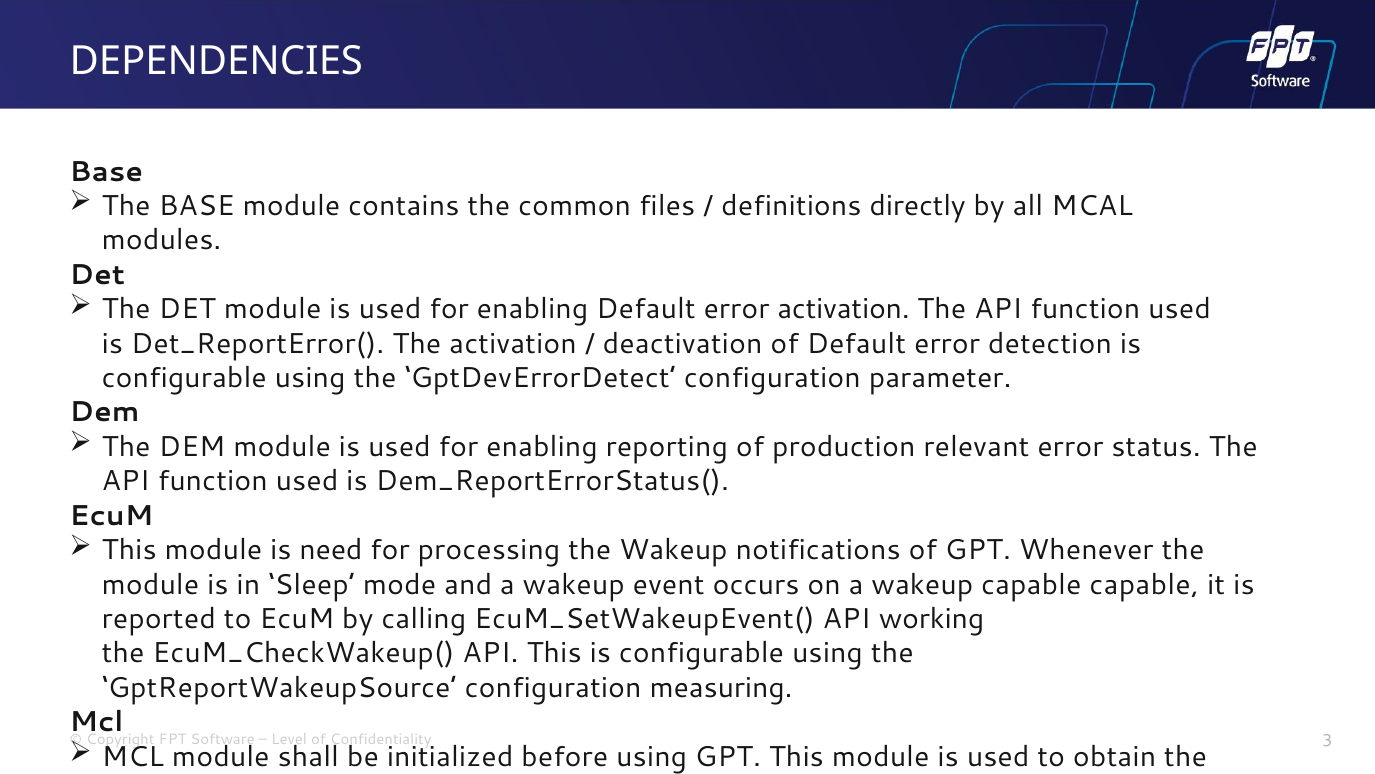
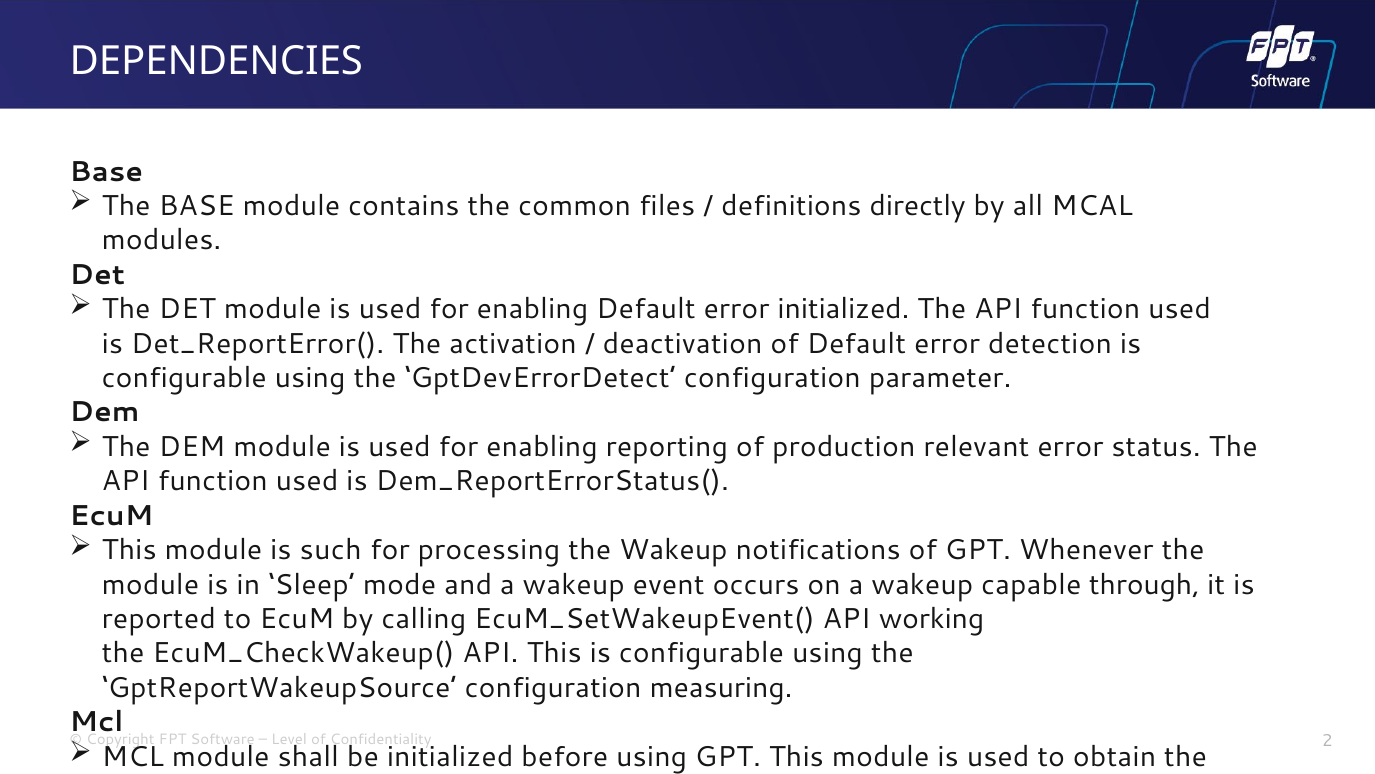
error activation: activation -> initialized (844, 309)
need: need -> such (331, 550)
capable capable: capable -> through (1144, 584)
3: 3 -> 2 (1327, 740)
